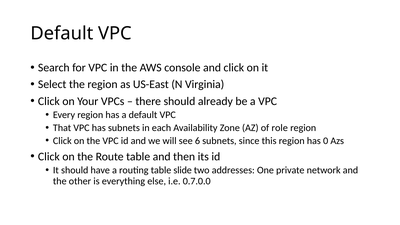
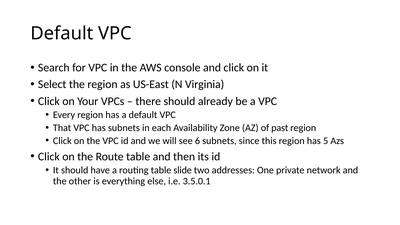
role: role -> past (280, 128)
0: 0 -> 5 (326, 141)
0.7.0.0: 0.7.0.0 -> 3.5.0.1 (197, 181)
